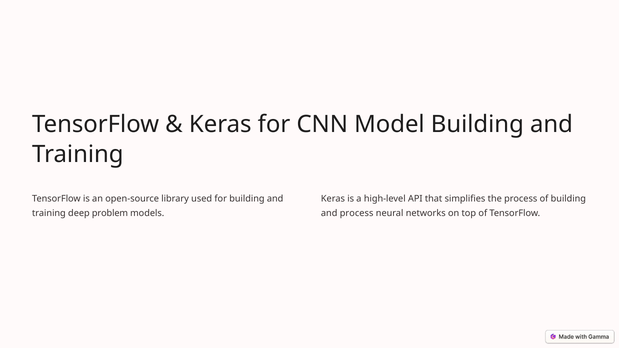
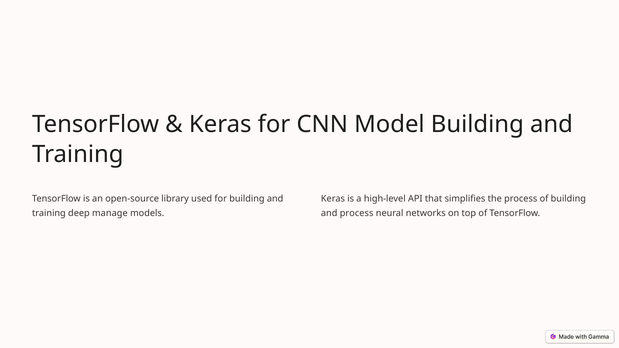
problem: problem -> manage (110, 213)
